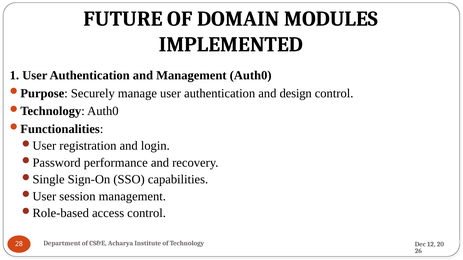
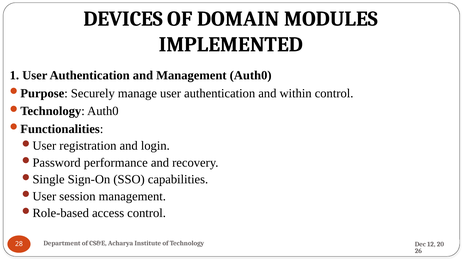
FUTURE: FUTURE -> DEVICES (123, 19)
design: design -> within (296, 93)
